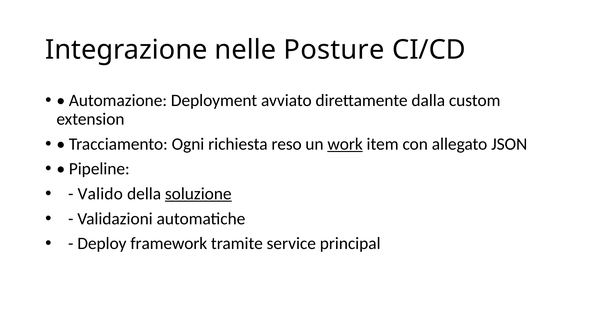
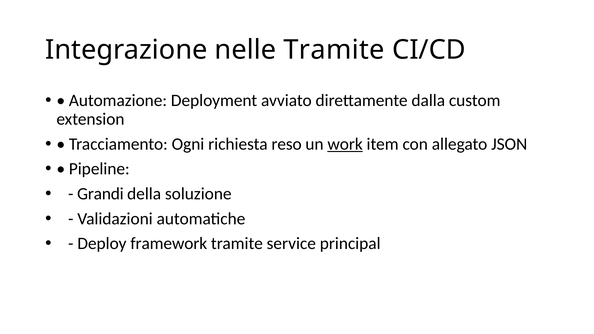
nelle Posture: Posture -> Tramite (334, 50)
Valido: Valido -> Grandi (100, 194)
soluzione underline: present -> none (198, 194)
